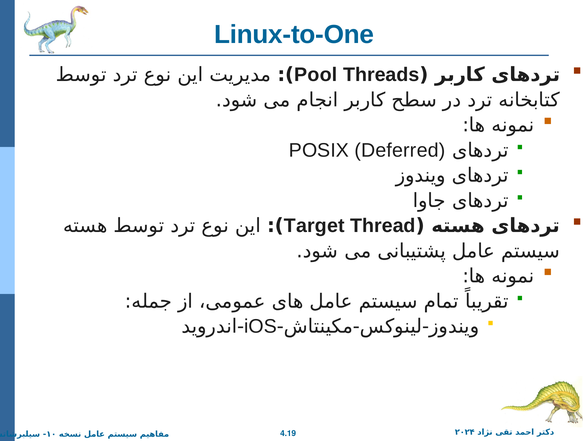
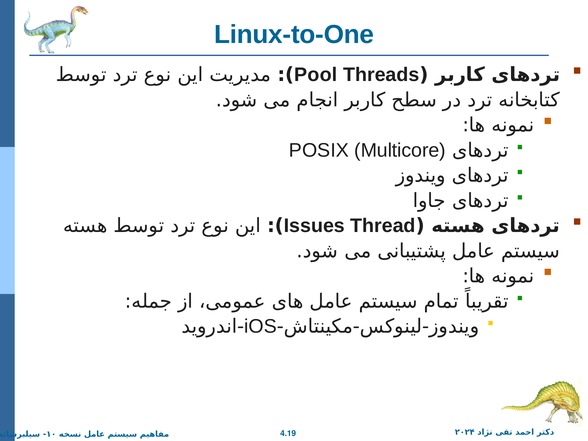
Deferred: Deferred -> Multicore (400, 150)
Target: Target -> Issues (314, 226)
